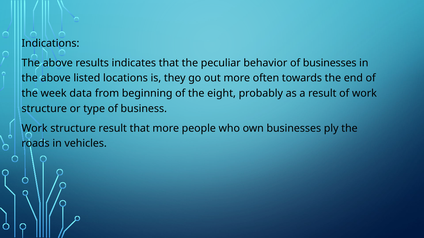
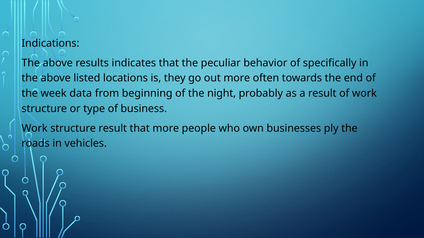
of businesses: businesses -> specifically (330, 63)
eight: eight -> night (222, 94)
